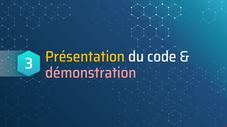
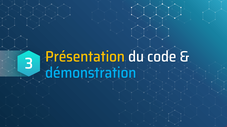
démonstration colour: pink -> light blue (91, 73)
